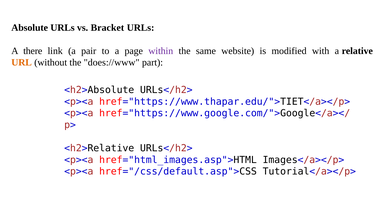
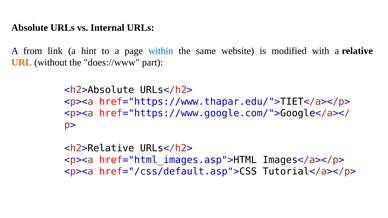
Bracket: Bracket -> Internal (107, 28)
there: there -> from (33, 51)
pair: pair -> hint (89, 51)
within colour: purple -> blue (161, 51)
